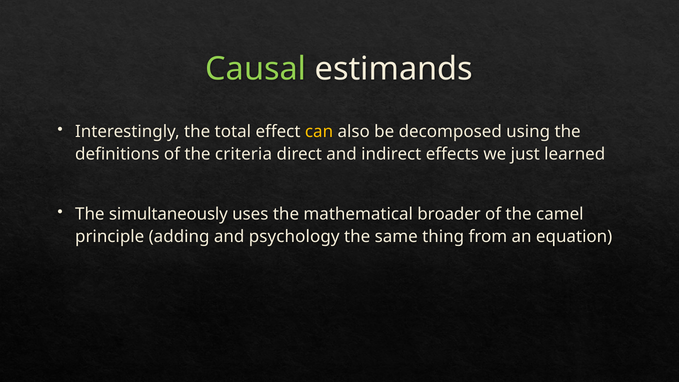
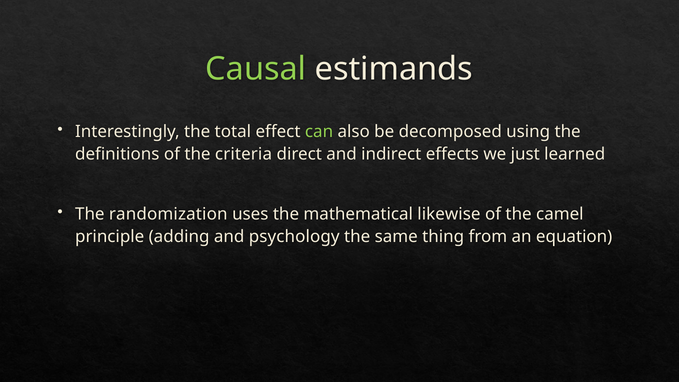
can colour: yellow -> light green (319, 132)
simultaneously: simultaneously -> randomization (168, 214)
broader: broader -> likewise (449, 214)
